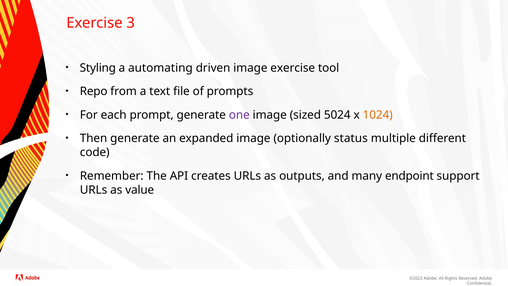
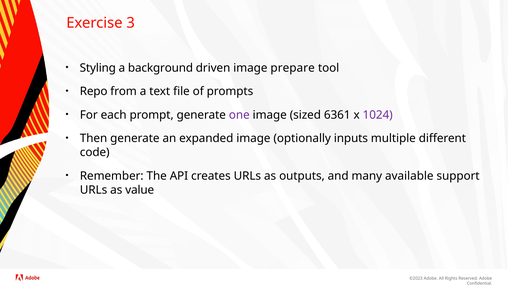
automating: automating -> background (160, 68)
image exercise: exercise -> prepare (293, 68)
5024: 5024 -> 6361 (337, 115)
1024 colour: orange -> purple (378, 115)
status: status -> inputs (351, 138)
endpoint: endpoint -> available (409, 176)
